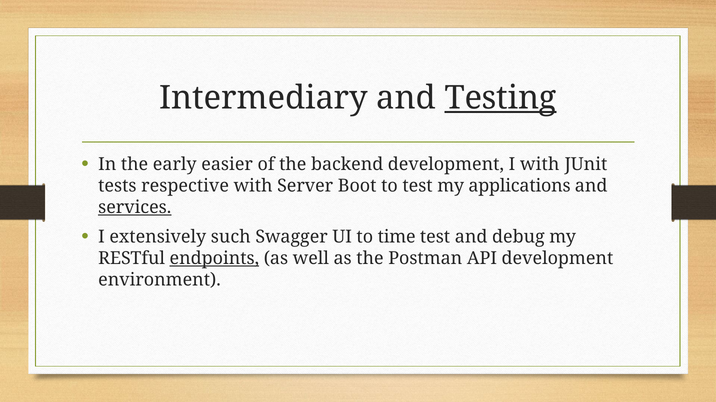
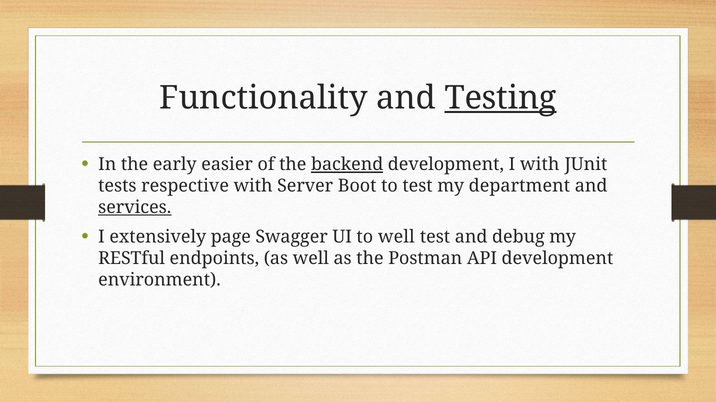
Intermediary: Intermediary -> Functionality (264, 98)
backend underline: none -> present (347, 165)
applications: applications -> department (519, 186)
such: such -> page (231, 237)
to time: time -> well (396, 237)
endpoints underline: present -> none (214, 259)
